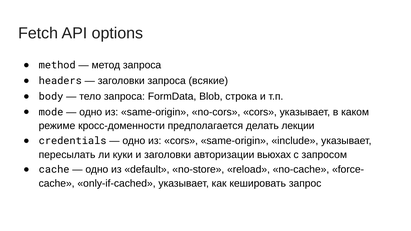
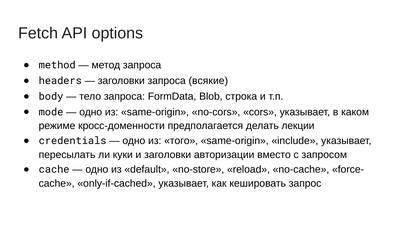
из cors: cors -> того (181, 141)
вьюхах: вьюхах -> вместо (274, 155)
